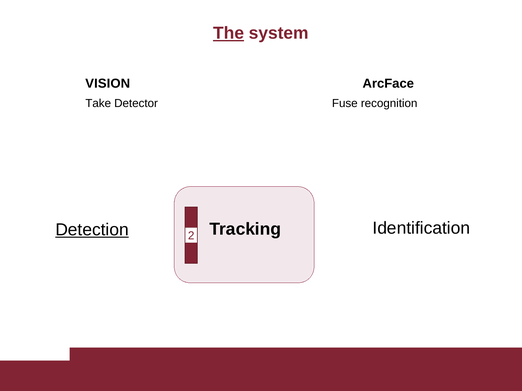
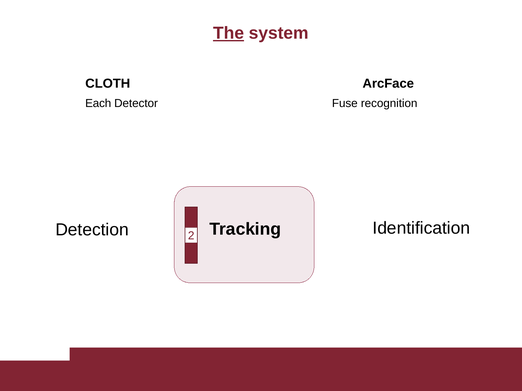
VISION: VISION -> CLOTH (108, 84)
Take: Take -> Each (98, 103)
Detection underline: present -> none (92, 230)
